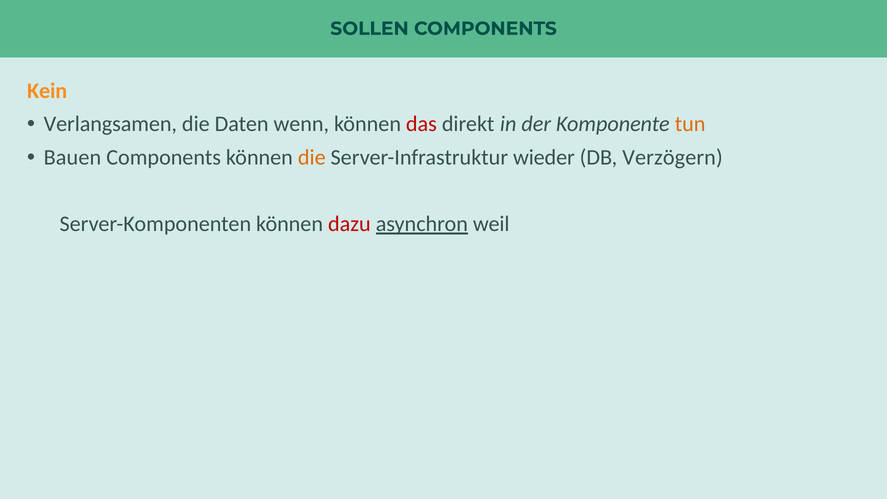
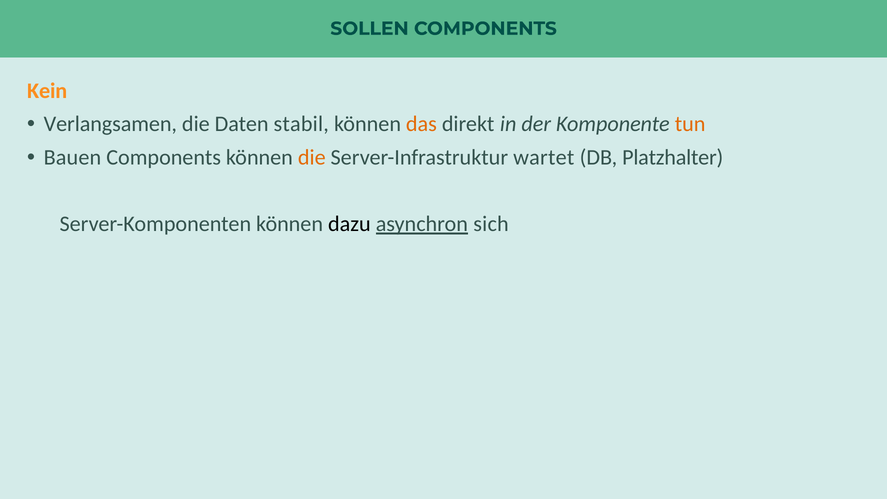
wenn: wenn -> stabil (301, 124)
das colour: red -> orange (421, 124)
wieder: wieder -> wartet (544, 157)
Verzögern: Verzögern -> Platzhalter (673, 157)
dazu colour: red -> black (349, 224)
weil: weil -> sich (491, 224)
